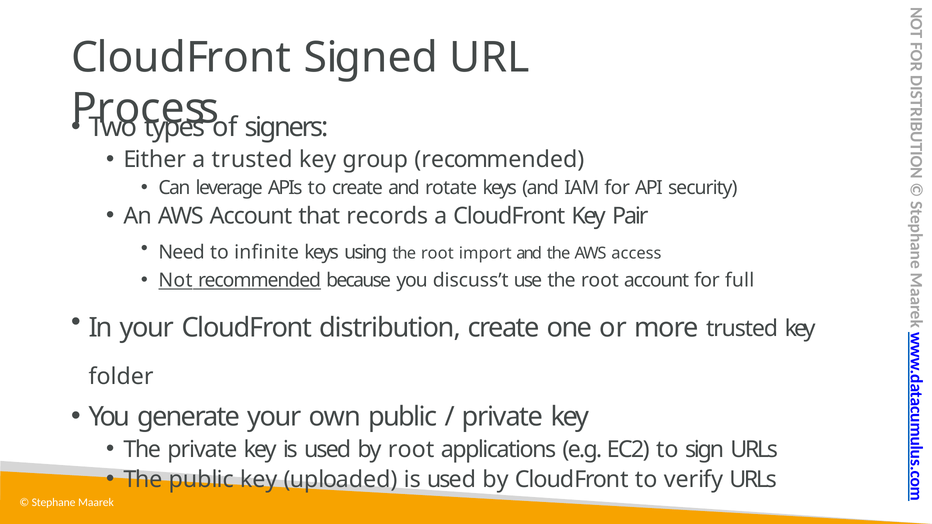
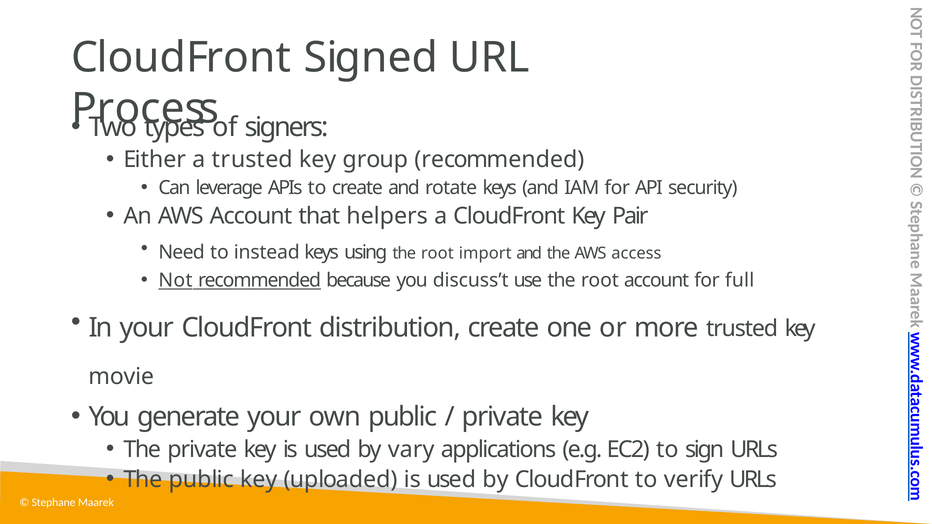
records: records -> helpers (387, 216)
infinite: infinite -> instead (267, 253)
folder: folder -> movie (121, 377)
by root: root -> vary (411, 450)
